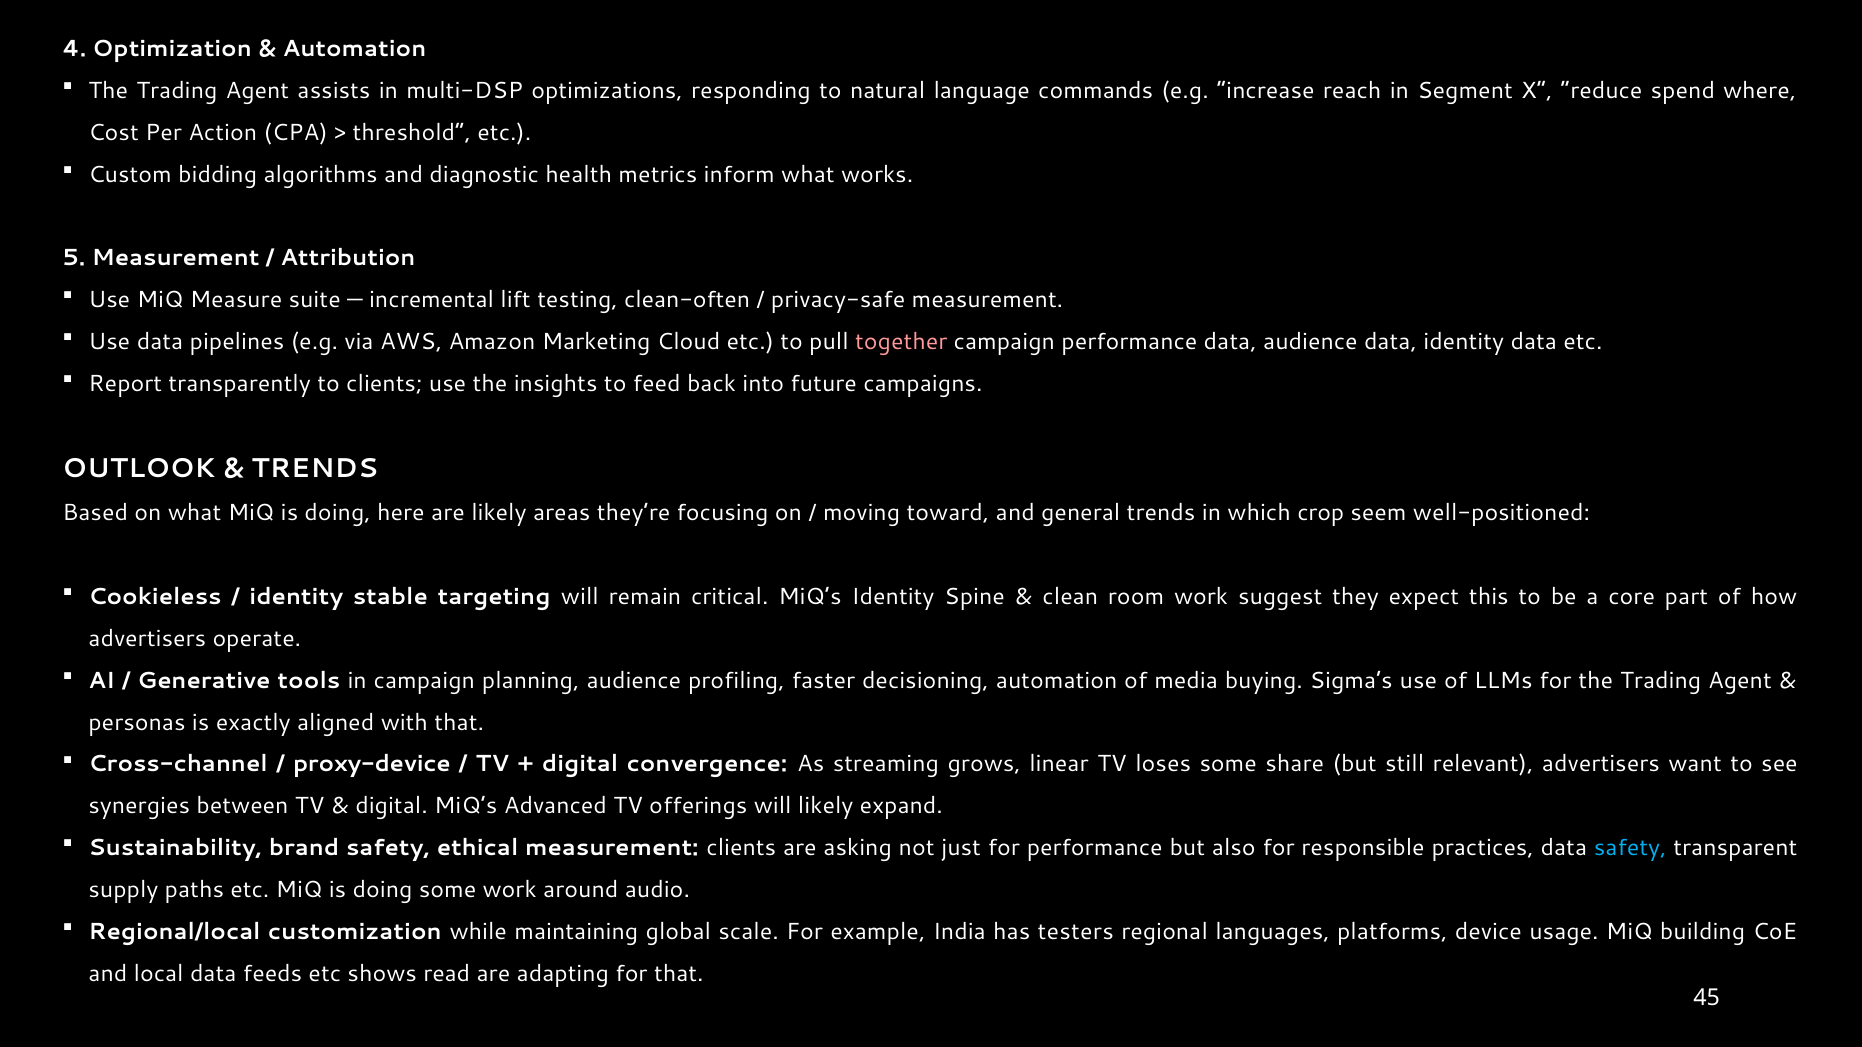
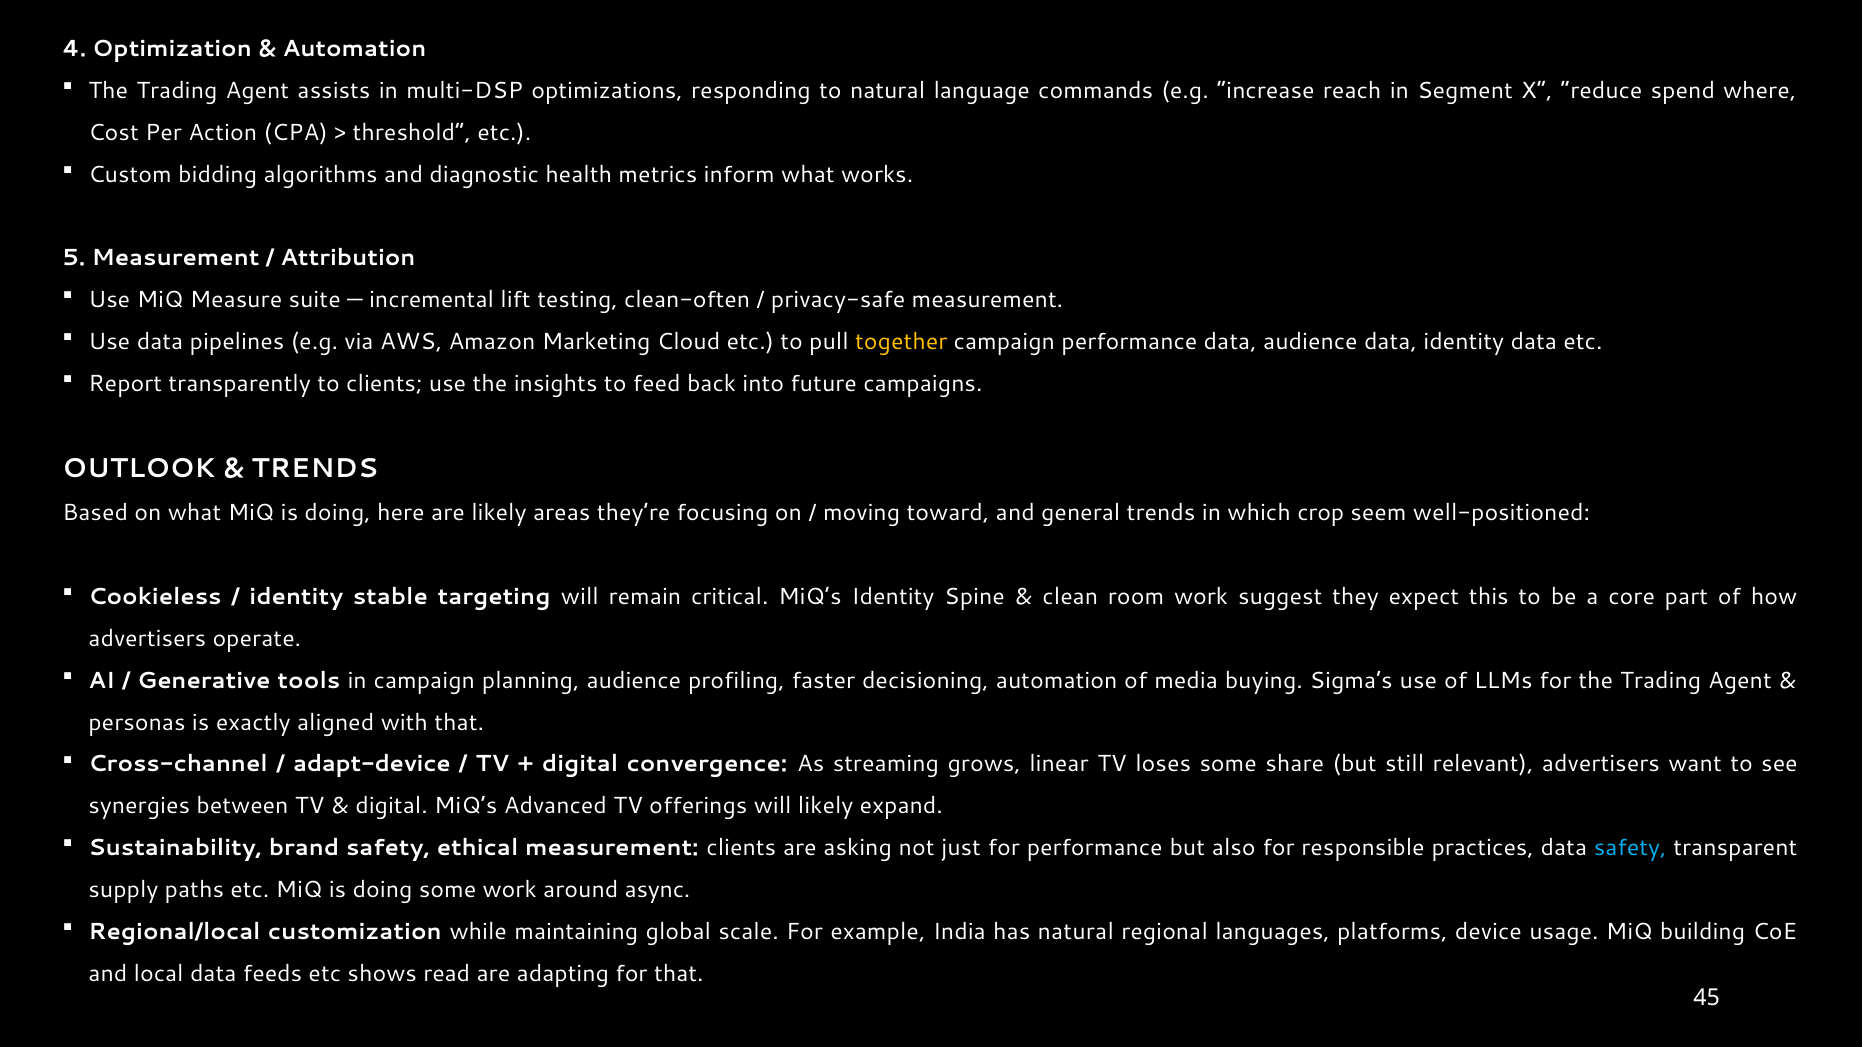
together colour: pink -> yellow (901, 342)
proxy-device: proxy-device -> adapt-device (372, 765)
audio: audio -> async (657, 890)
has testers: testers -> natural (1076, 932)
